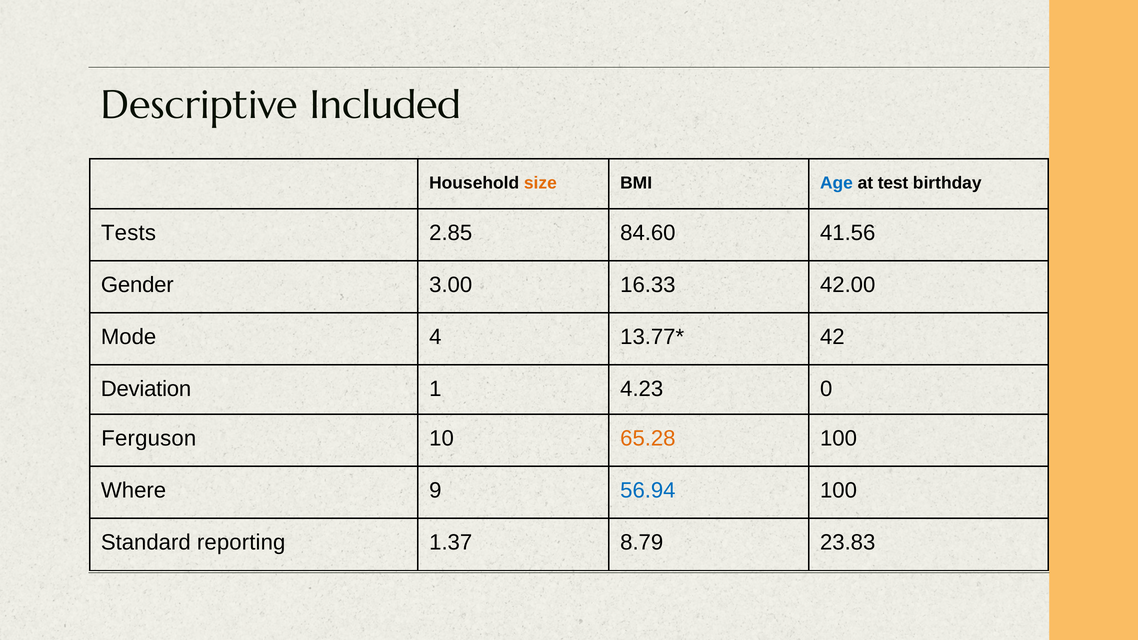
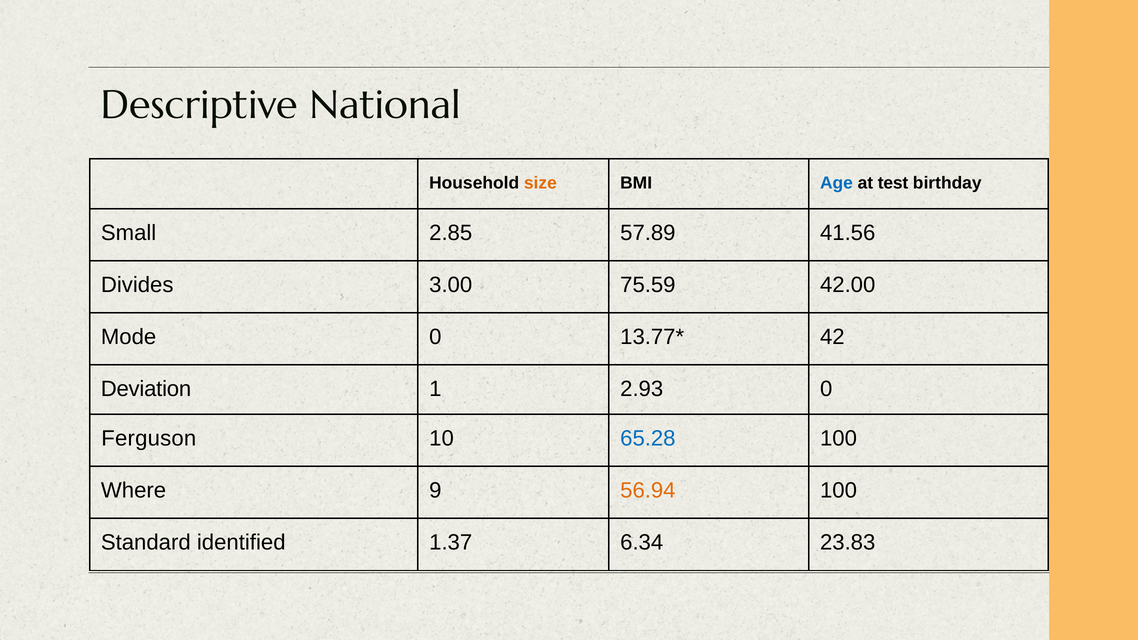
Included: Included -> National (385, 105)
Tests: Tests -> Small (129, 233)
84.60: 84.60 -> 57.89 (648, 233)
Gender: Gender -> Divides (137, 285)
16.33: 16.33 -> 75.59 (648, 285)
Mode 4: 4 -> 0 (435, 337)
4.23: 4.23 -> 2.93 (642, 389)
65.28 colour: orange -> blue (648, 438)
56.94 colour: blue -> orange (648, 491)
reporting: reporting -> identified (241, 543)
8.79: 8.79 -> 6.34 (642, 543)
